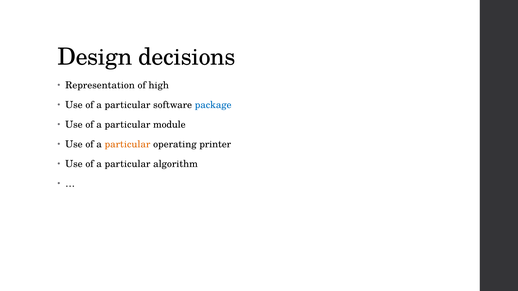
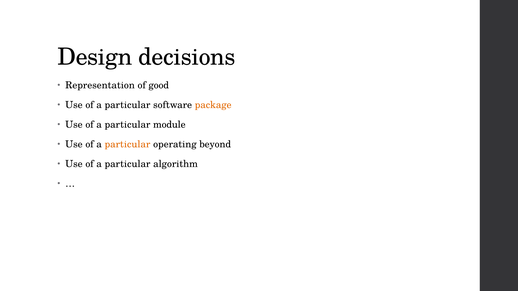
high: high -> good (159, 85)
package colour: blue -> orange (213, 105)
printer: printer -> beyond (215, 144)
